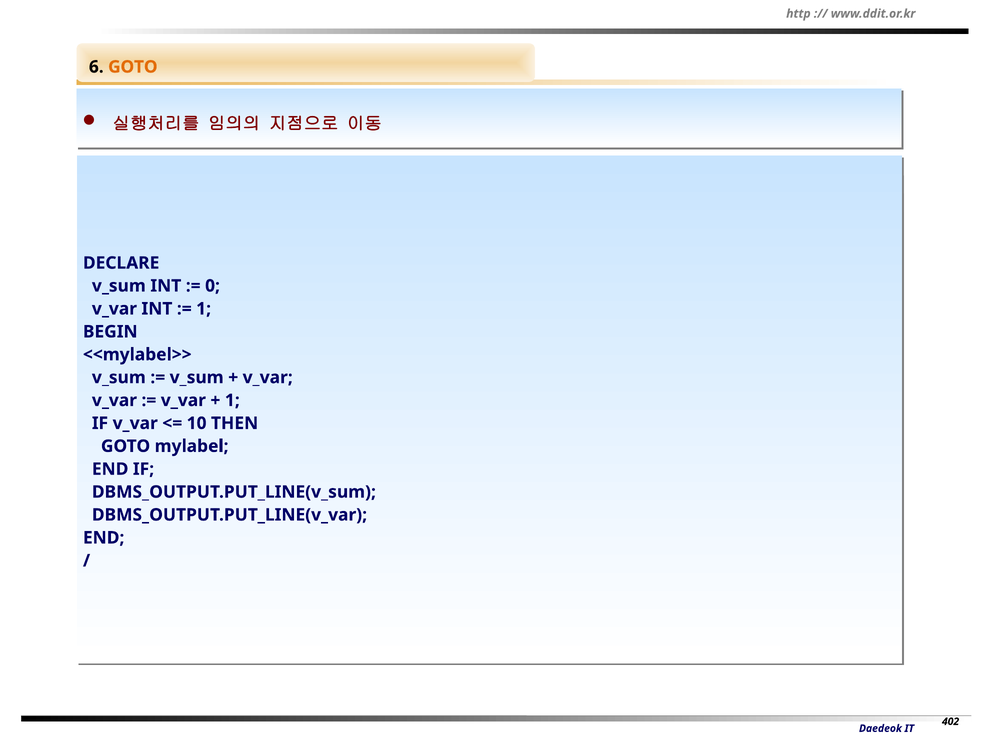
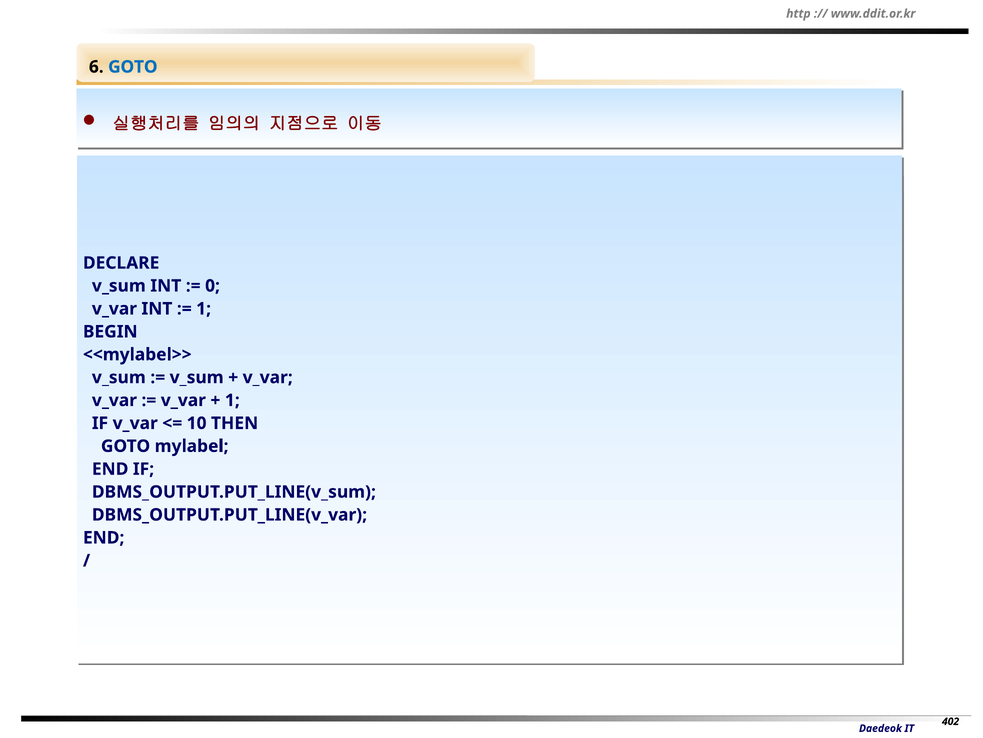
GOTO colour: orange -> blue (133, 67)
